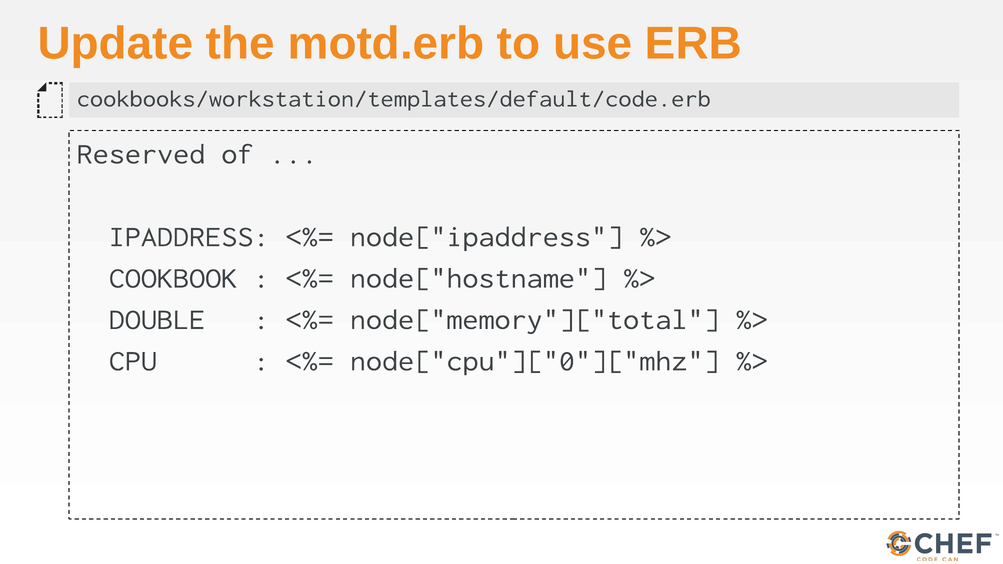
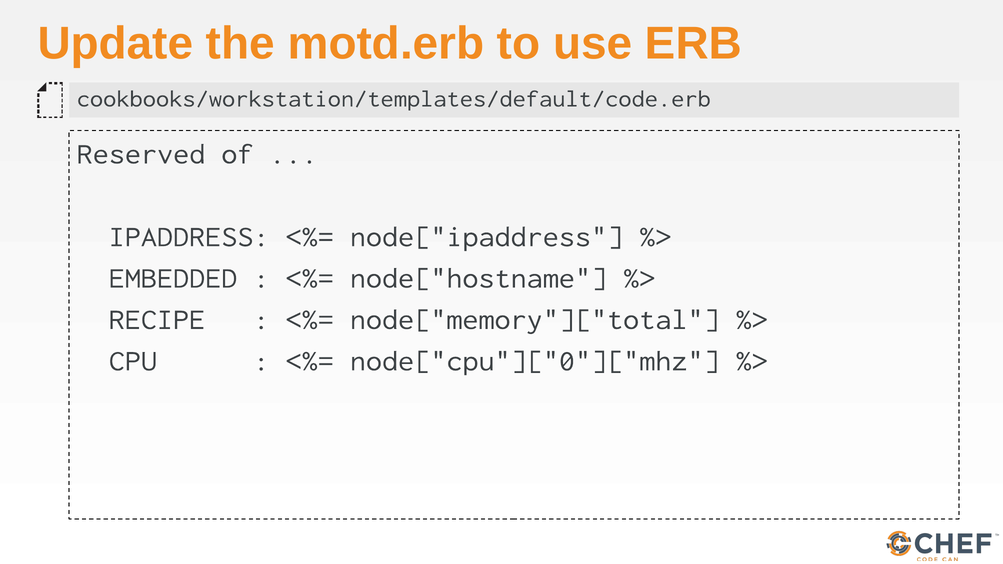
COOKBOOK: COOKBOOK -> EMBEDDED (173, 278)
DOUBLE: DOUBLE -> RECIPE (157, 319)
